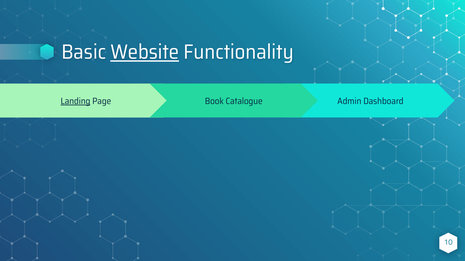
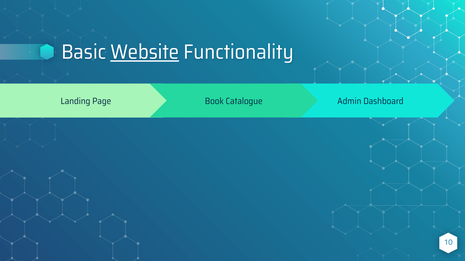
Landing underline: present -> none (75, 101)
